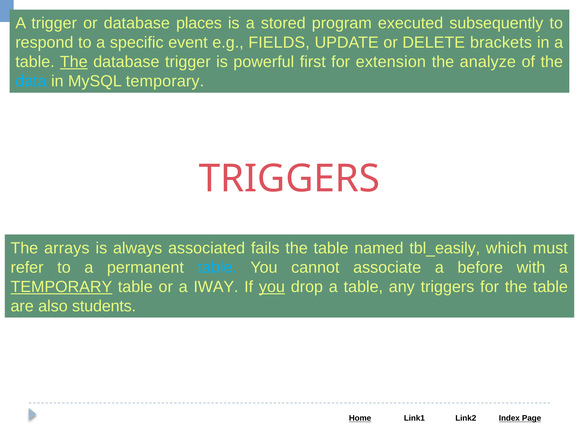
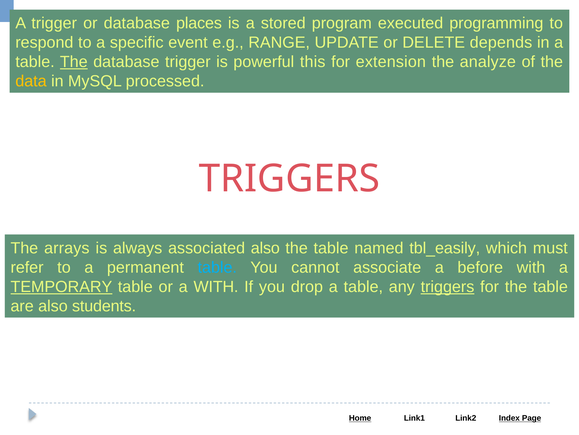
subsequently: subsequently -> programming (496, 23)
FIELDS: FIELDS -> RANGE (279, 43)
brackets: brackets -> depends (501, 43)
first: first -> this (313, 62)
data colour: light blue -> yellow (31, 81)
MySQL temporary: temporary -> processed (165, 81)
associated fails: fails -> also (265, 248)
a IWAY: IWAY -> WITH (216, 286)
you underline: present -> none (272, 286)
triggers underline: none -> present (447, 286)
